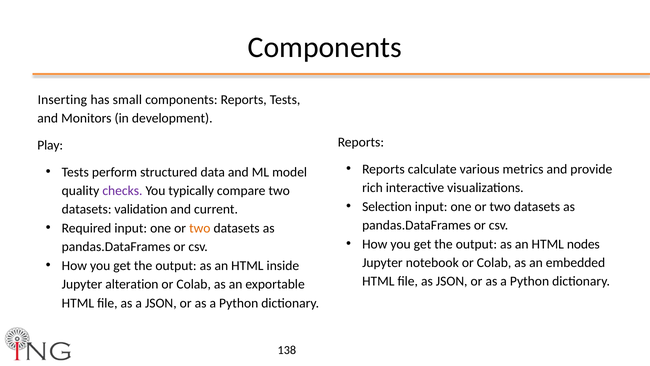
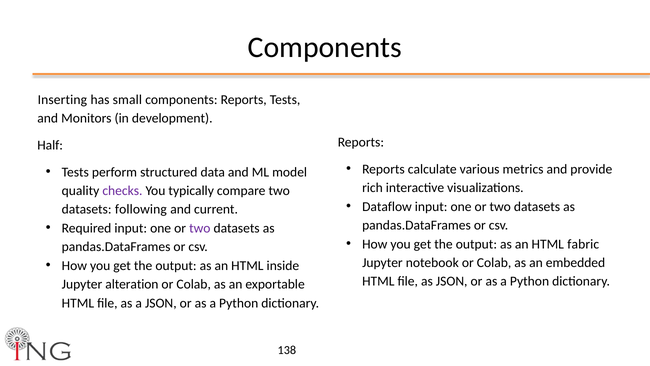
Play: Play -> Half (50, 145)
Selection: Selection -> Dataflow (387, 206)
validation: validation -> following (141, 209)
two colour: orange -> purple (200, 228)
nodes: nodes -> fabric (583, 244)
